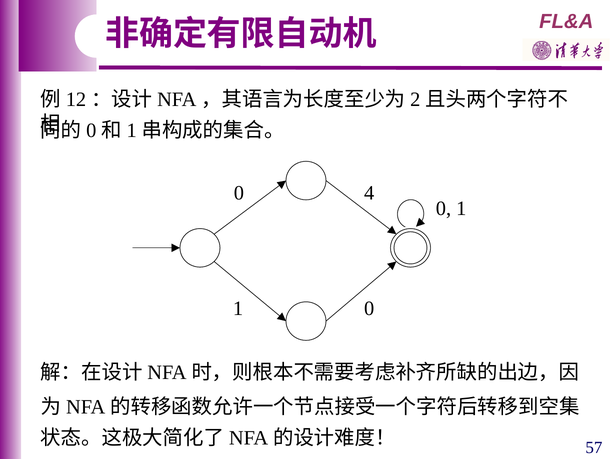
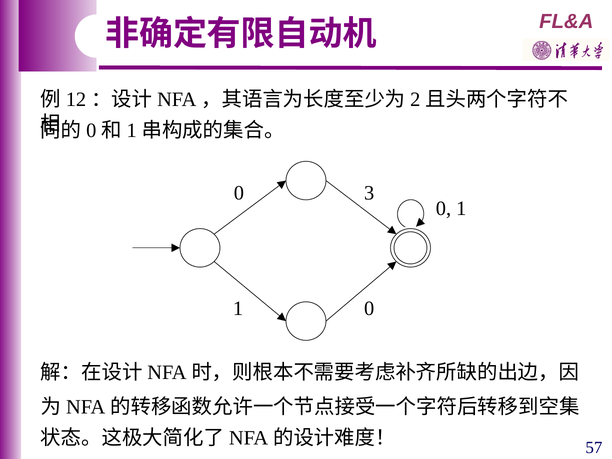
4: 4 -> 3 (369, 193)
